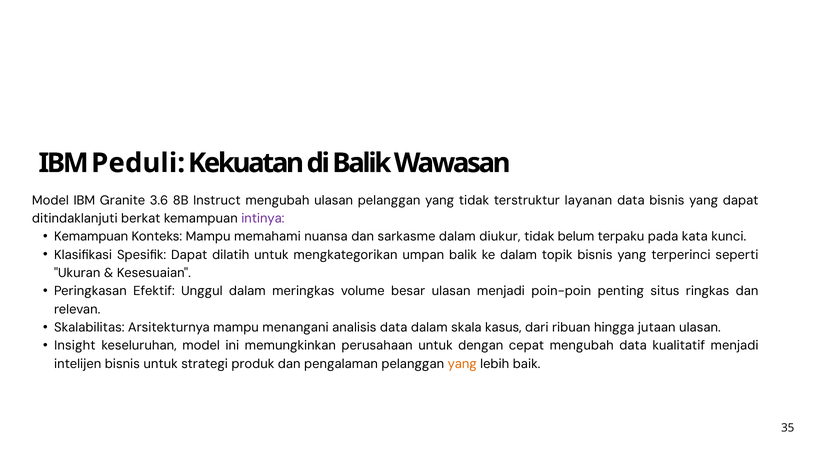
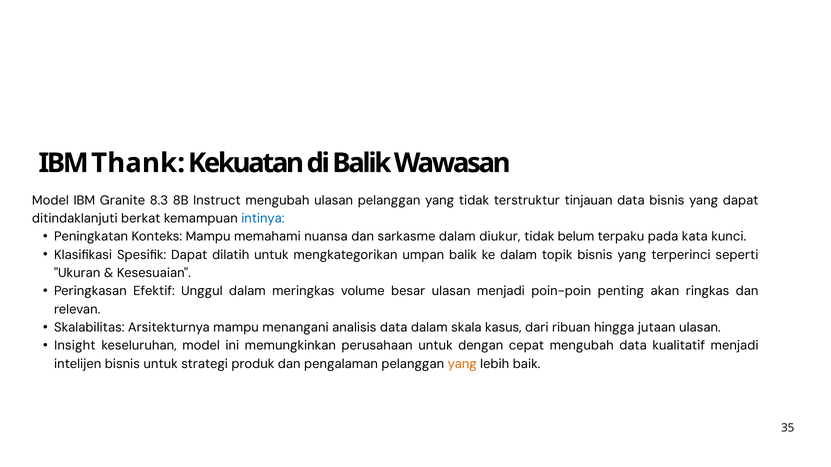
Peduli: Peduli -> Thank (138, 163)
3.6: 3.6 -> 8.3 (159, 201)
layanan: layanan -> tinjauan (589, 201)
intinya colour: purple -> blue (263, 219)
Kemampuan: Kemampuan -> Peningkatan (91, 237)
situs: situs -> akan (665, 291)
